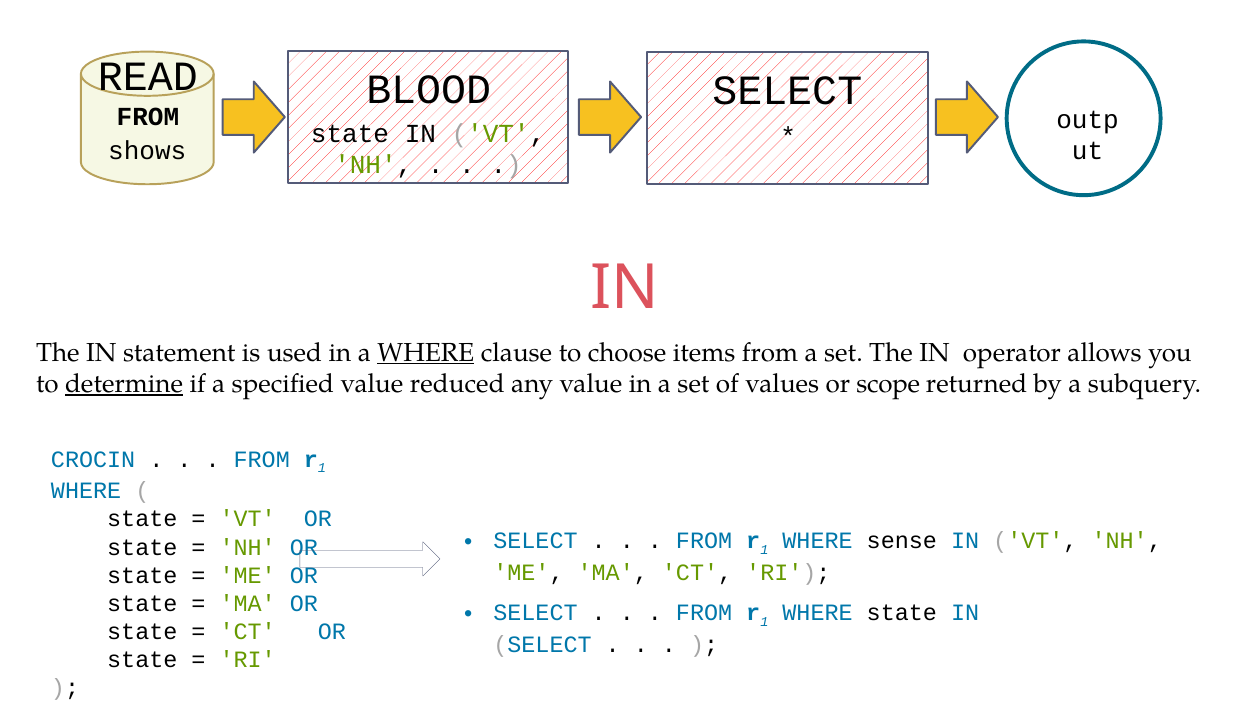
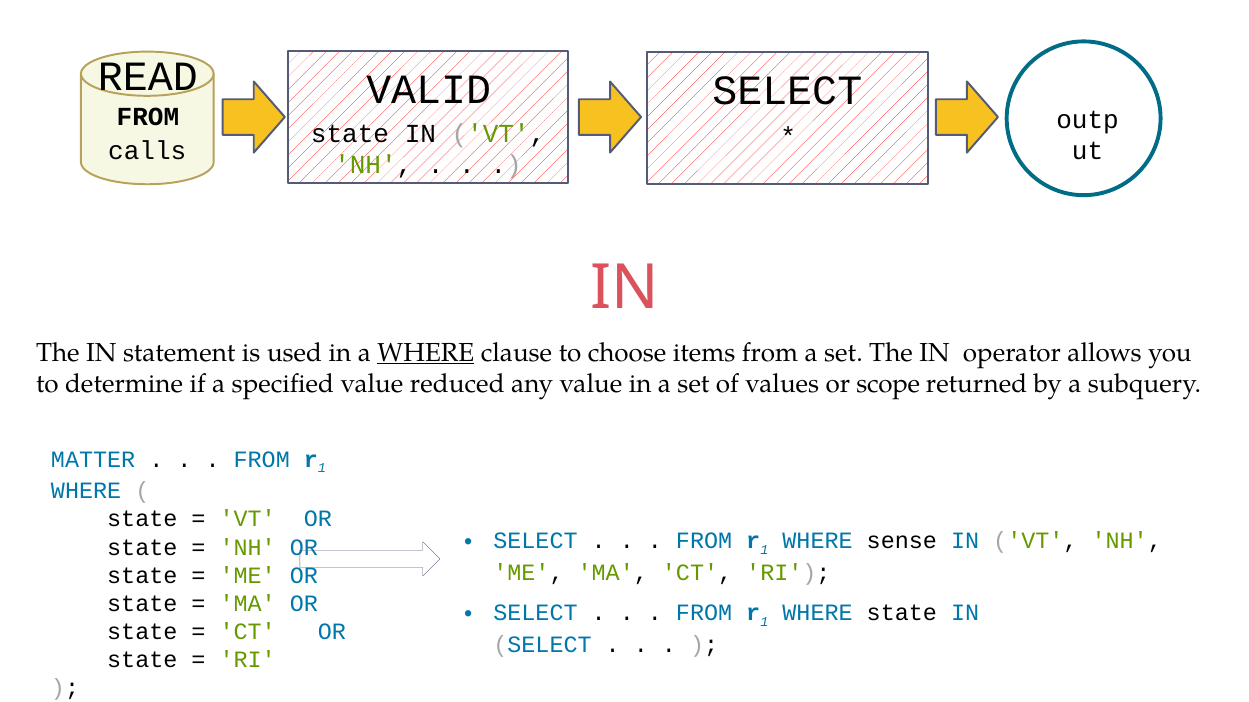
BLOOD: BLOOD -> VALID (429, 90)
shows: shows -> calls (147, 151)
determine underline: present -> none (124, 384)
CROCIN: CROCIN -> MATTER (93, 460)
